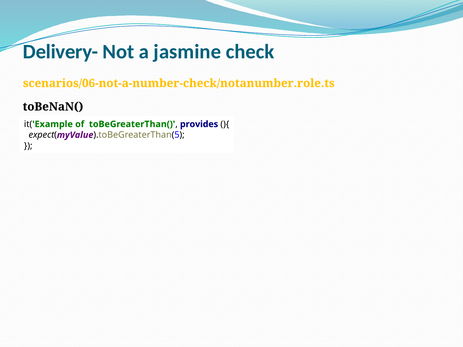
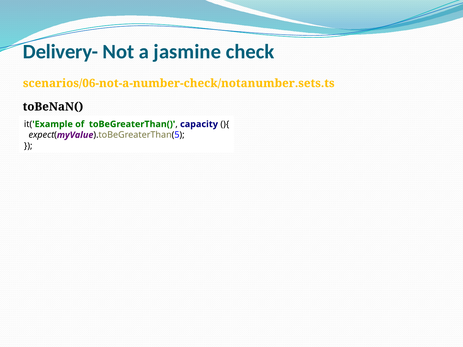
scenarios/06-not-a-number-check/notanumber.role.ts: scenarios/06-not-a-number-check/notanumber.role.ts -> scenarios/06-not-a-number-check/notanumber.sets.ts (179, 83)
provides: provides -> capacity (199, 124)
